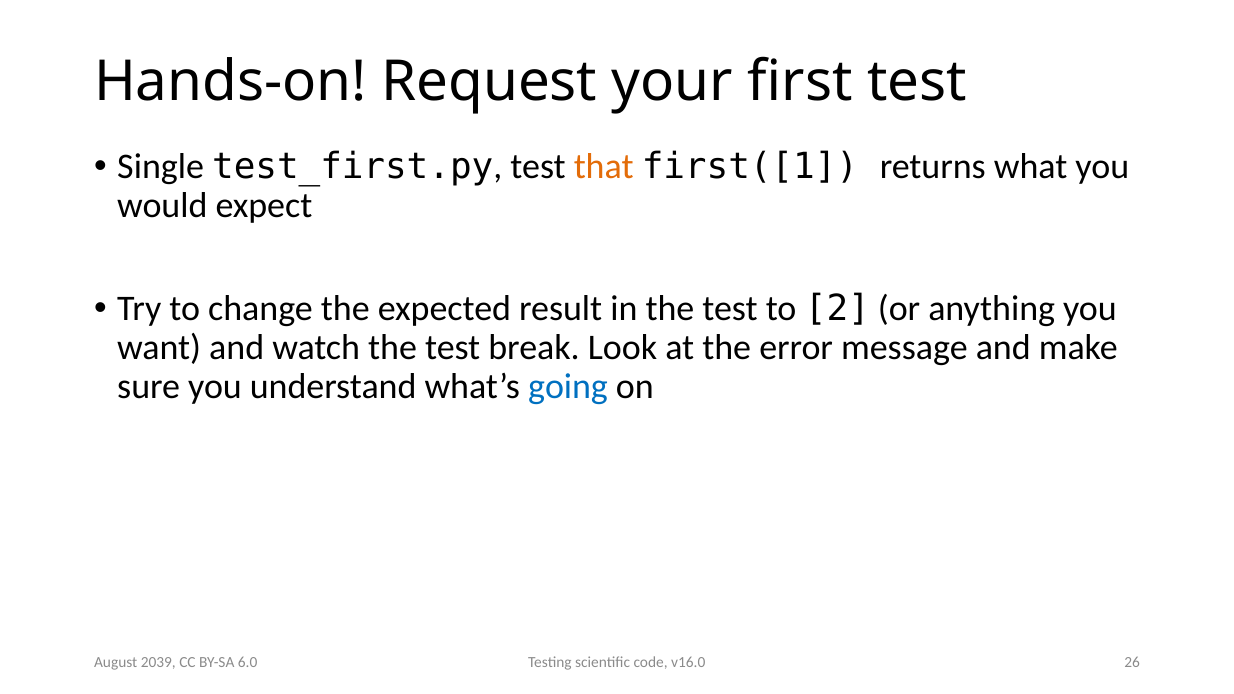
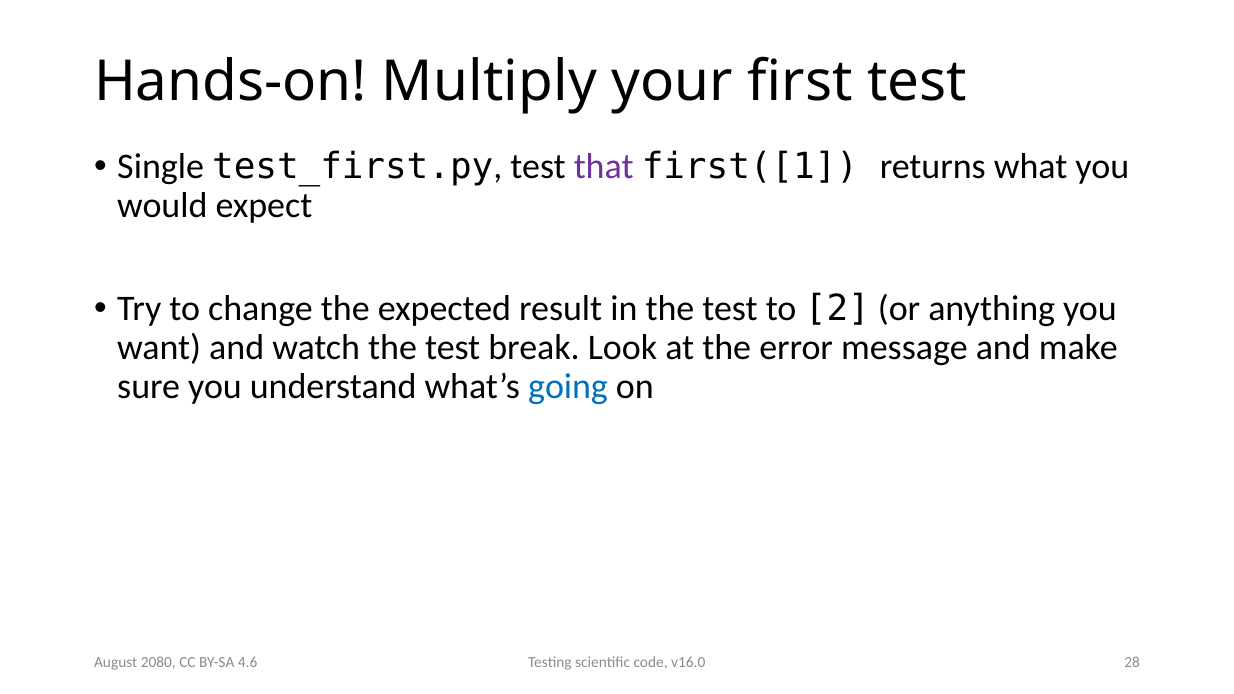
Request: Request -> Multiply (489, 82)
that colour: orange -> purple (604, 167)
26: 26 -> 28 (1132, 663)
2039: 2039 -> 2080 (158, 663)
6.0: 6.0 -> 4.6 (248, 663)
